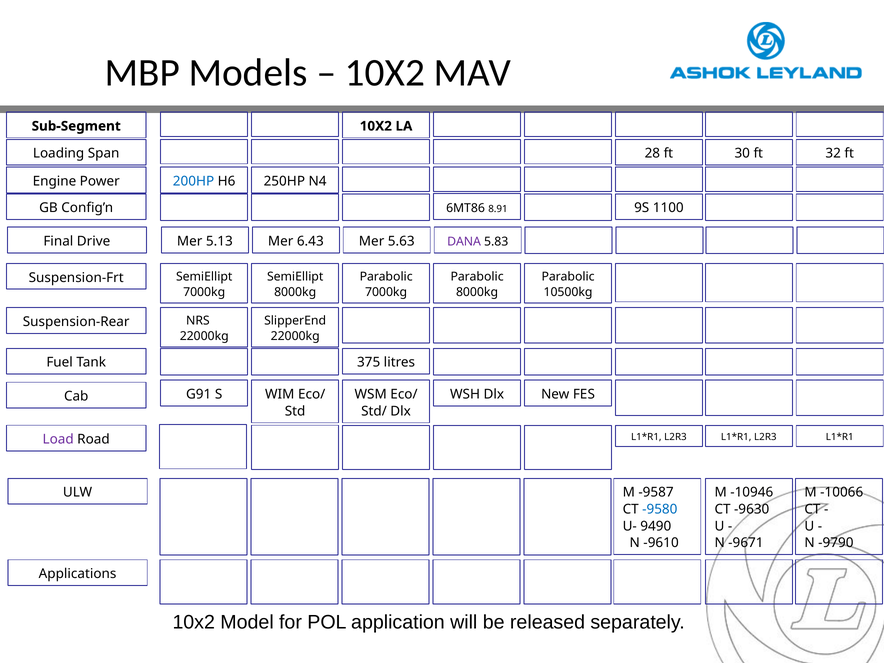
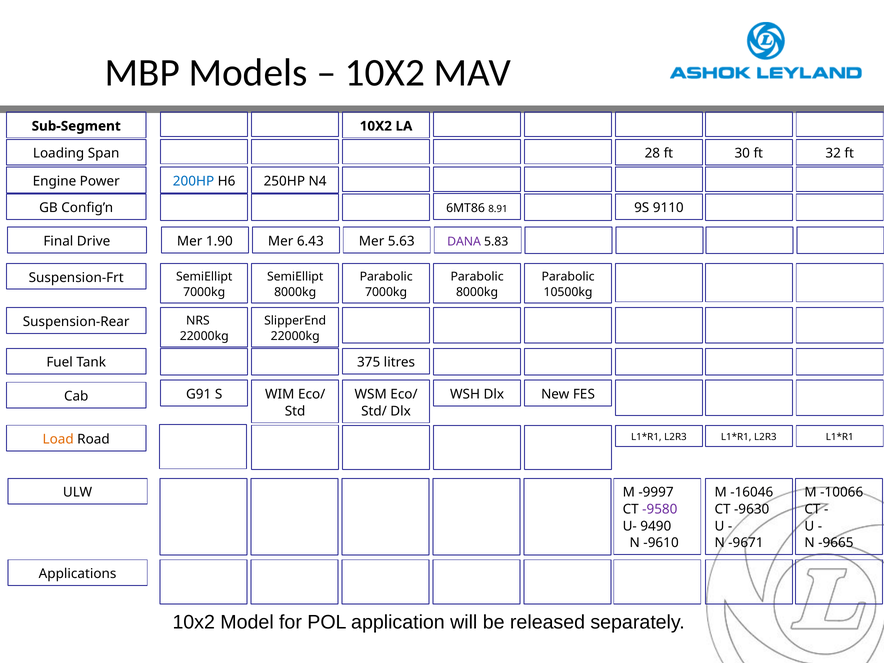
1100: 1100 -> 9110 (668, 208)
5.13: 5.13 -> 1.90 (219, 241)
Load colour: purple -> orange (58, 439)
-9587: -9587 -> -9997 (656, 492)
-10946: -10946 -> -16046 (752, 492)
-9580 colour: blue -> purple (660, 509)
-9790: -9790 -> -9665 (836, 543)
